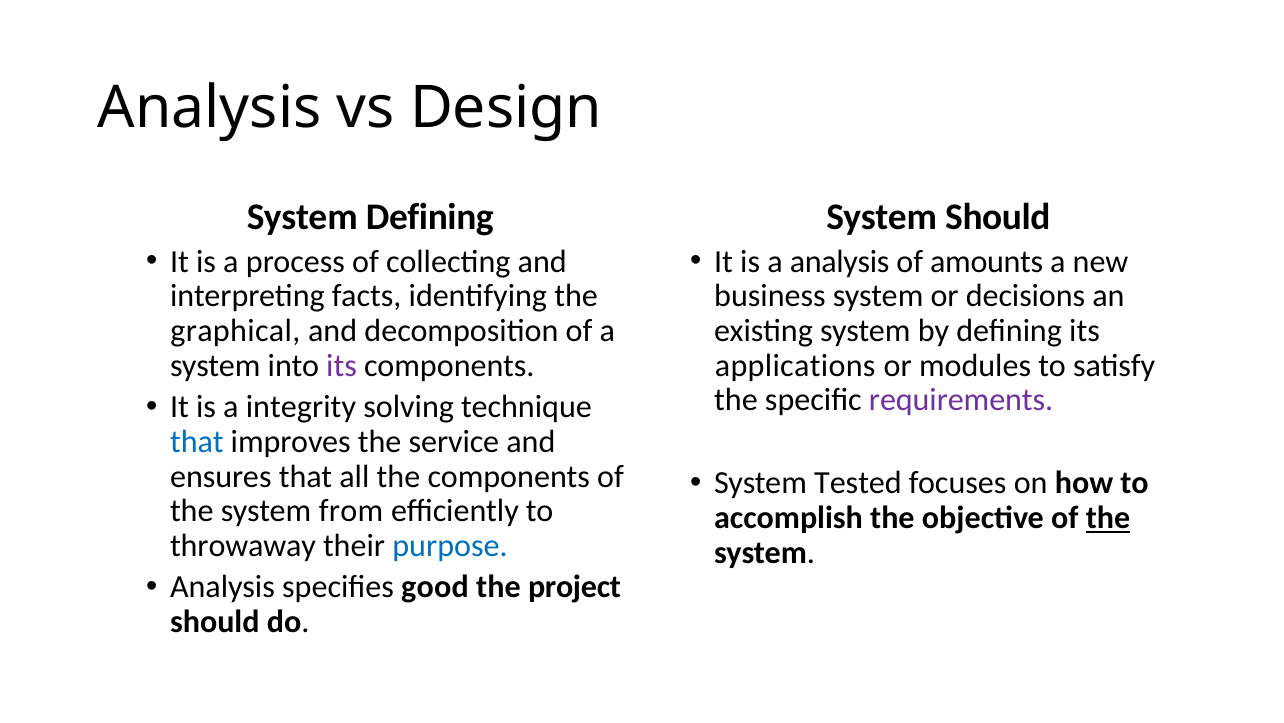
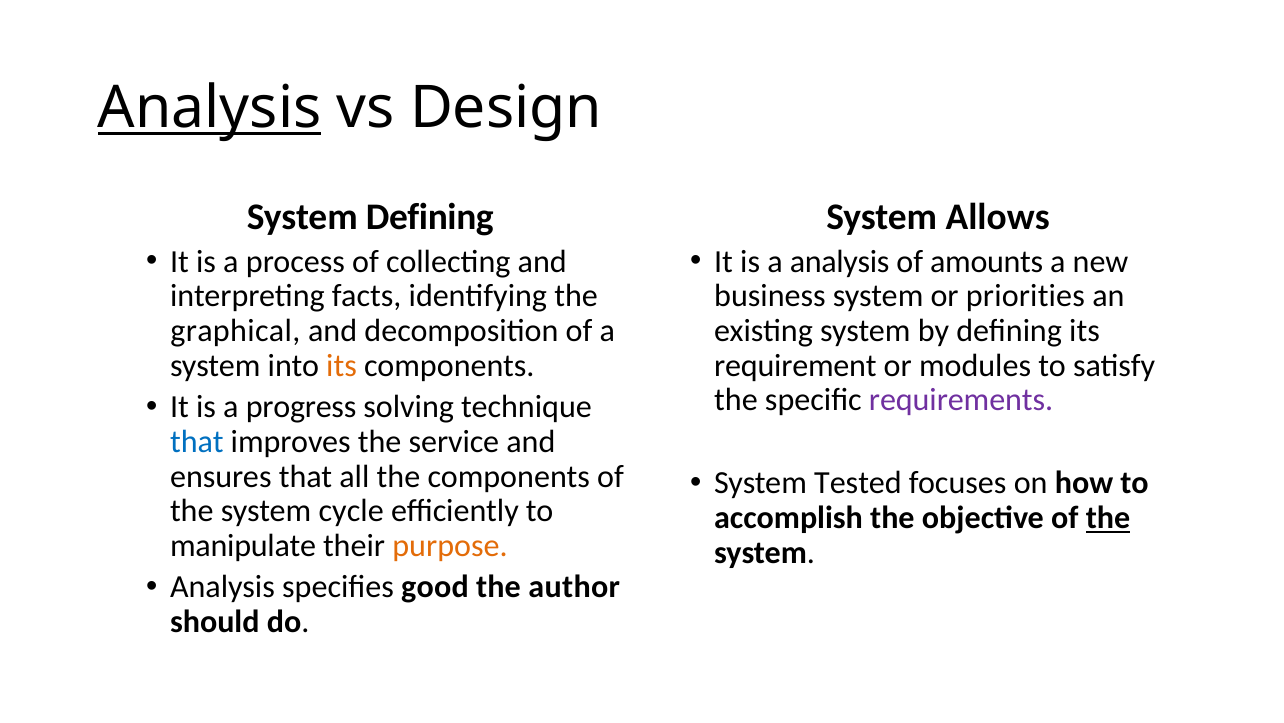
Analysis underline: none -> present (210, 108)
System Should: Should -> Allows (998, 217)
decisions: decisions -> priorities (1025, 296)
its colour: purple -> orange (342, 365)
applications: applications -> requirement (795, 365)
integrity: integrity -> progress (301, 407)
from: from -> cycle (351, 511)
throwaway: throwaway -> manipulate (243, 545)
purpose colour: blue -> orange (450, 545)
project: project -> author (574, 587)
